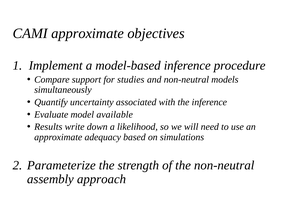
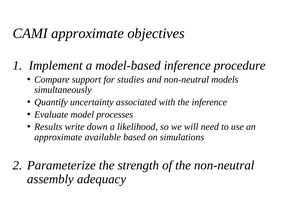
available: available -> processes (115, 115)
adequacy: adequacy -> available (103, 137)
approach: approach -> adequacy (102, 179)
